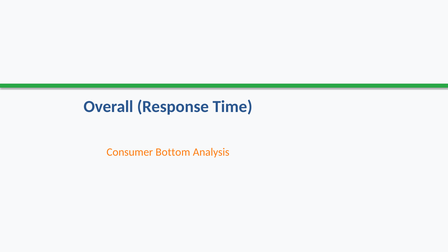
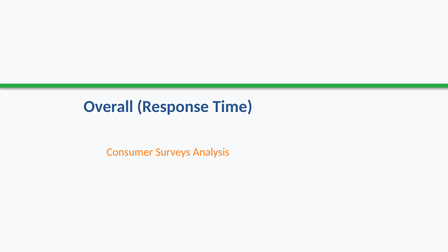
Bottom: Bottom -> Surveys (173, 152)
